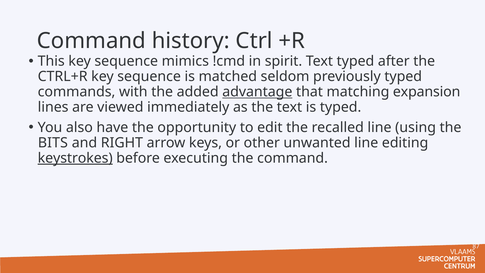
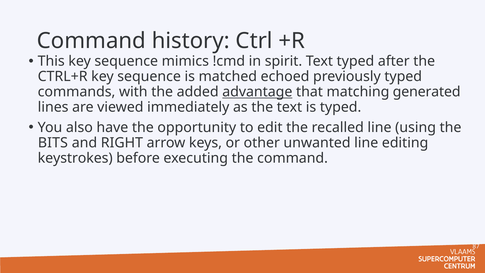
seldom: seldom -> echoed (285, 77)
expansion: expansion -> generated (427, 92)
keystrokes underline: present -> none (75, 158)
